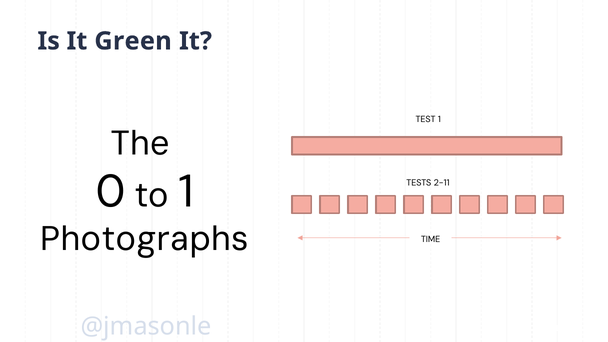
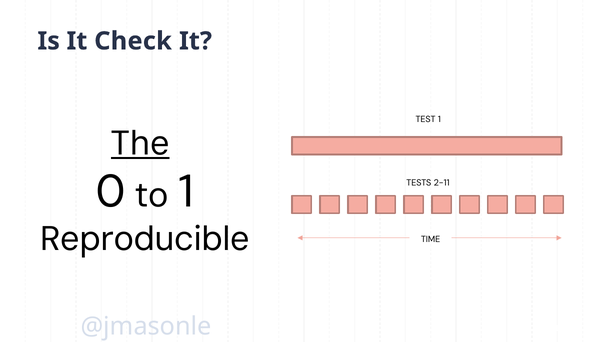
Green: Green -> Check (133, 41)
The underline: none -> present (140, 143)
Photographs: Photographs -> Reproducible (145, 239)
